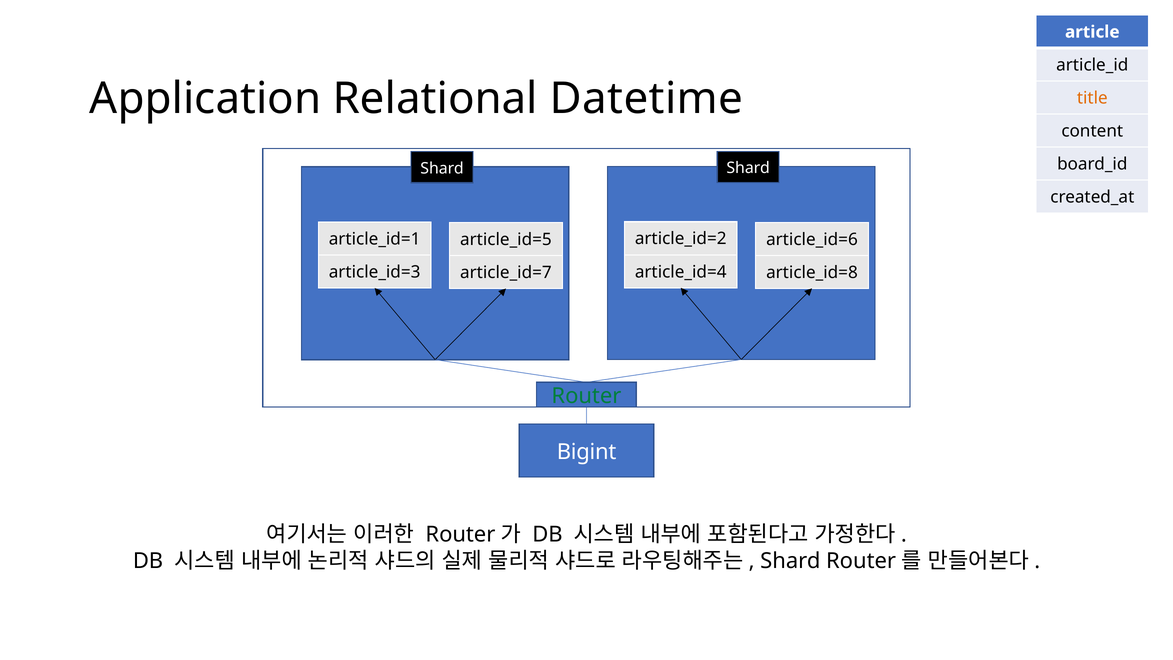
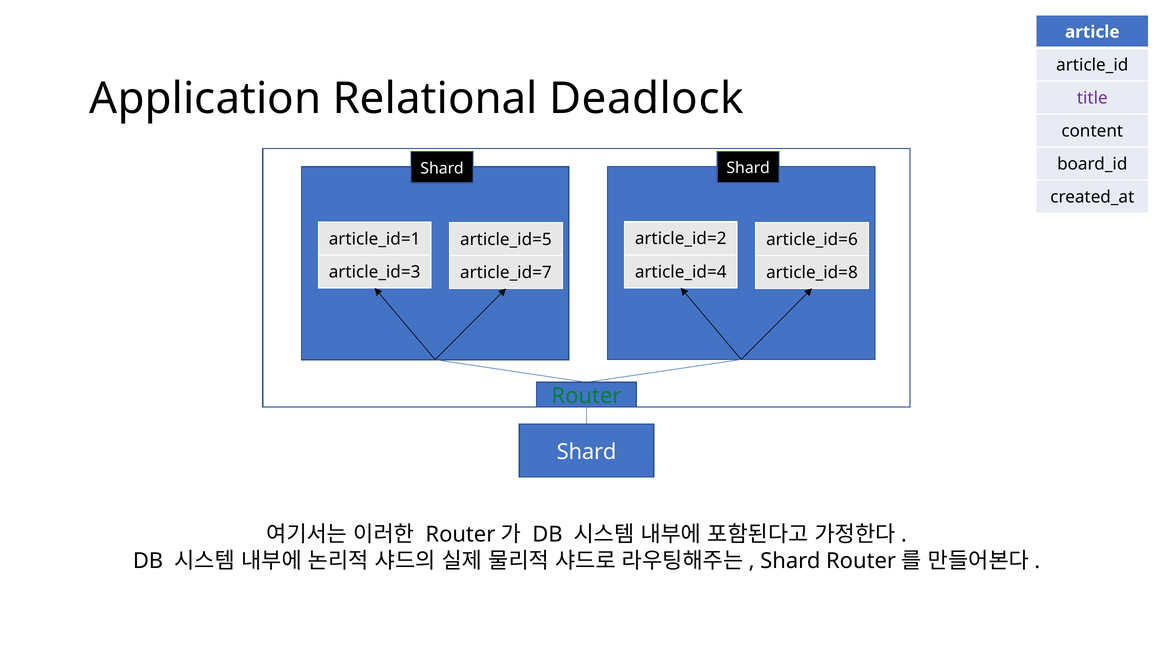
Datetime: Datetime -> Deadlock (646, 99)
title colour: orange -> purple (1092, 98)
Bigint: Bigint -> Shard (587, 452)
